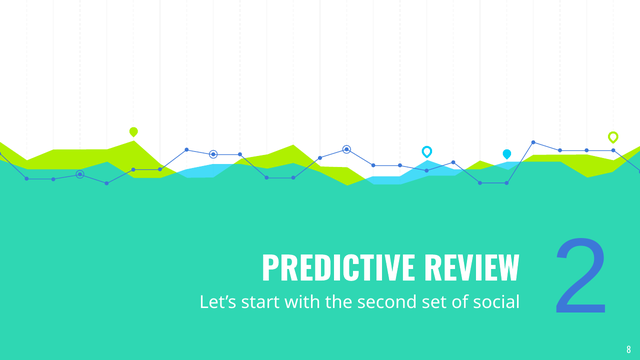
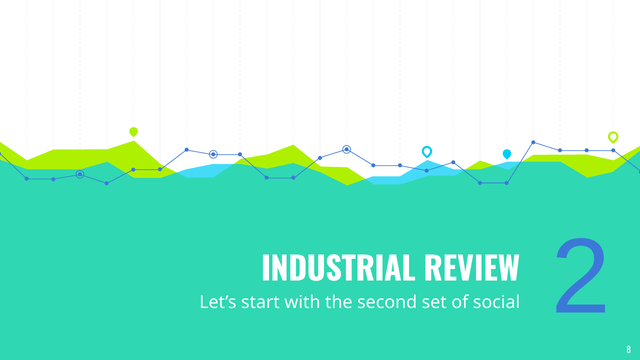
PREDICTIVE: PREDICTIVE -> INDUSTRIAL (338, 270)
